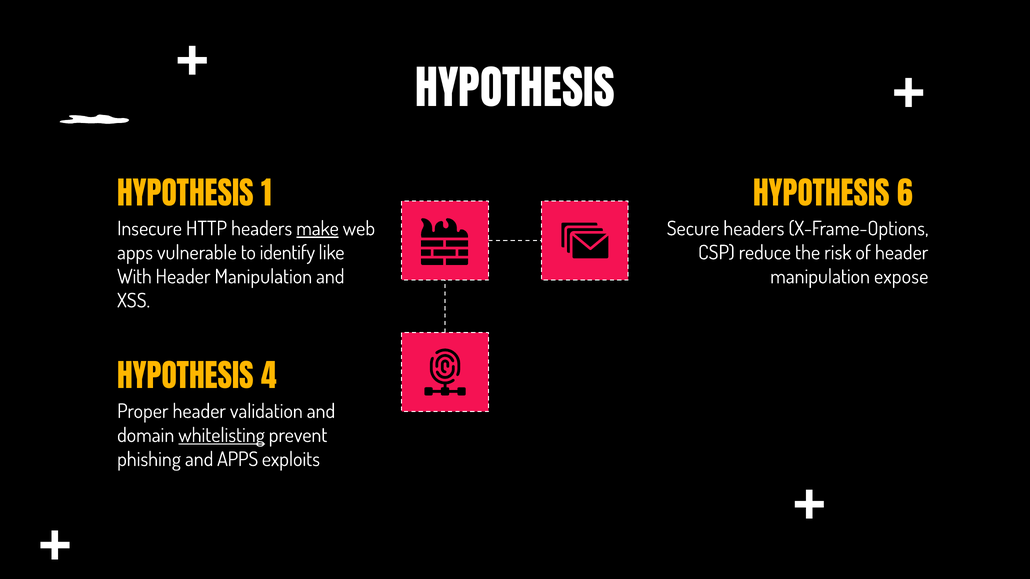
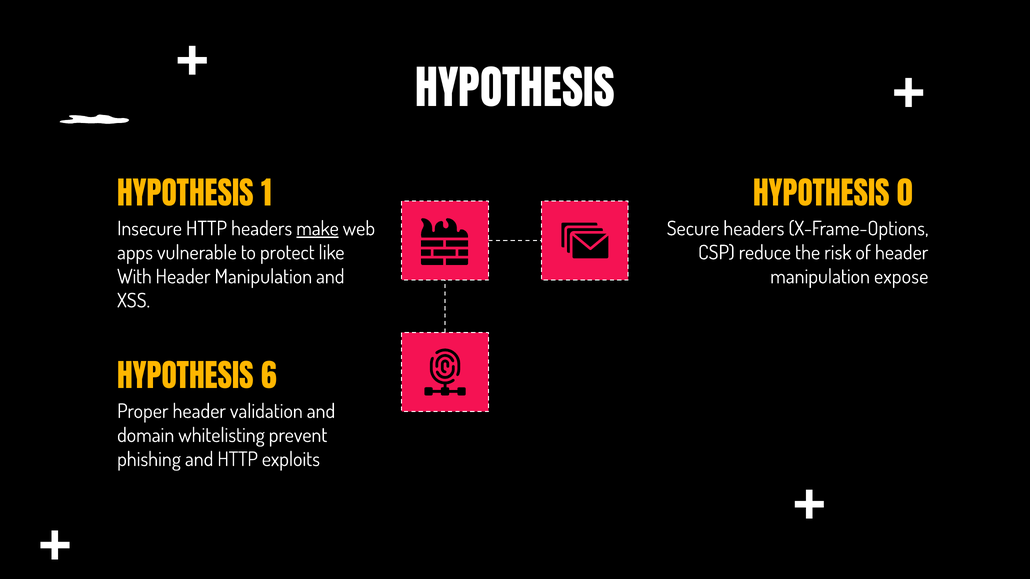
6: 6 -> 0 (905, 195)
identify: identify -> protect (287, 253)
4: 4 -> 6 (269, 378)
whitelisting underline: present -> none (222, 436)
and APPS: APPS -> HTTP (238, 460)
